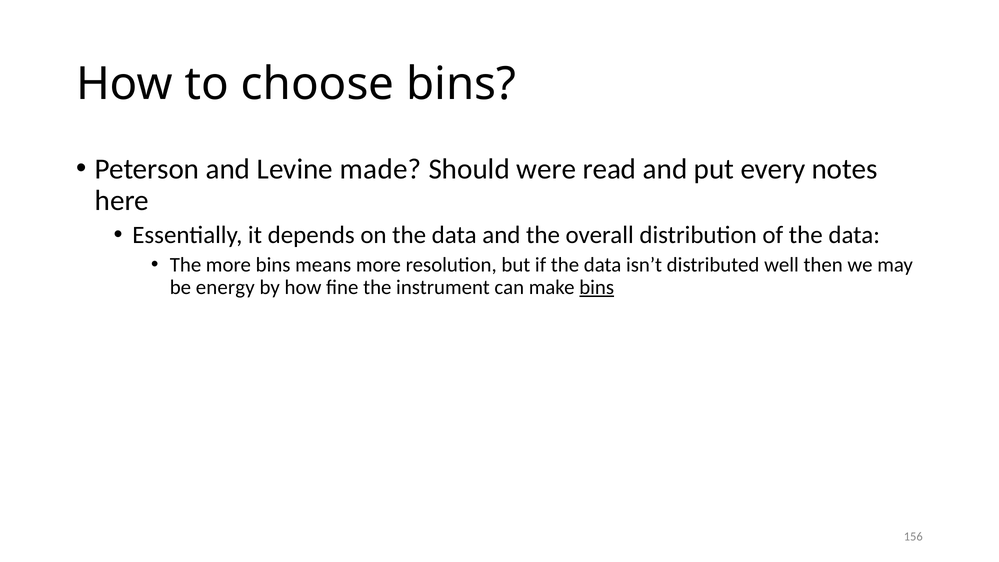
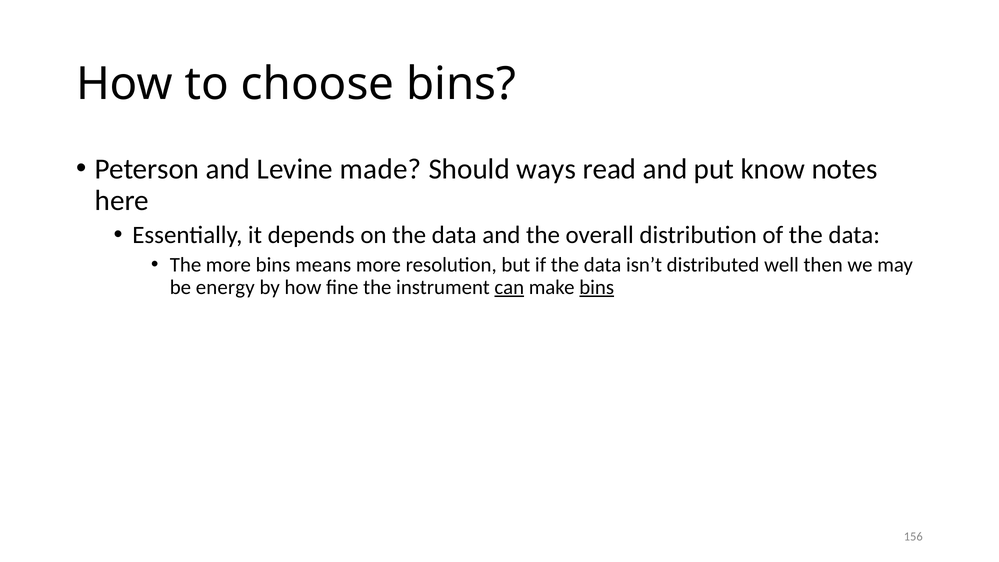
were: were -> ways (546, 169)
every: every -> know (773, 169)
can underline: none -> present (509, 287)
